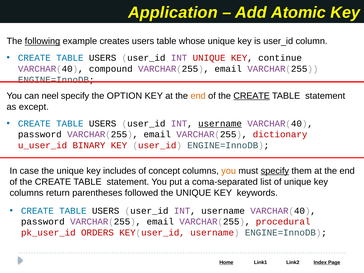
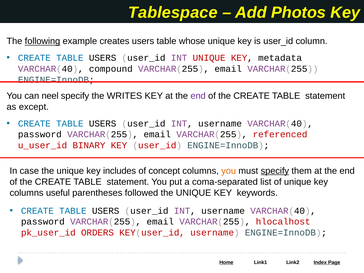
Application: Application -> Tablespace (173, 13)
Atomic: Atomic -> Photos (299, 13)
continue: continue -> metadata (280, 58)
OPTION: OPTION -> WRITES (124, 96)
end colour: orange -> purple (198, 96)
CREATE underline: present -> none (252, 96)
username underline: present -> none (220, 124)
dictionary: dictionary -> referenced (280, 134)
return: return -> useful (58, 193)
procedural: procedural -> hlocalhost (283, 222)
